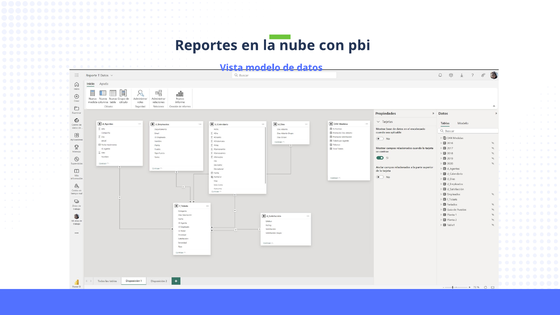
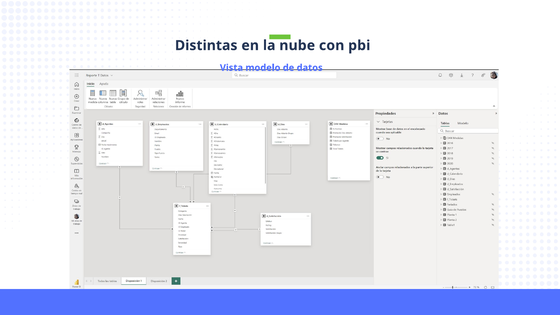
Reportes: Reportes -> Distintas (206, 45)
